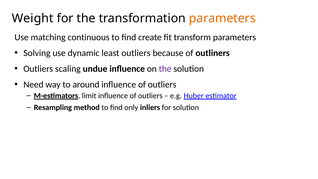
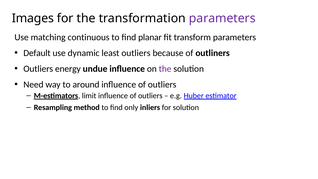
Weight: Weight -> Images (33, 18)
parameters colour: orange -> purple (222, 18)
create: create -> planar (150, 37)
Solving: Solving -> Default (37, 53)
scaling: scaling -> energy (68, 69)
